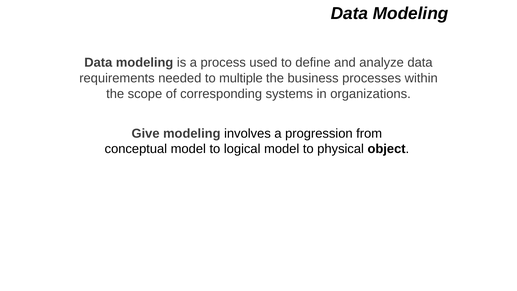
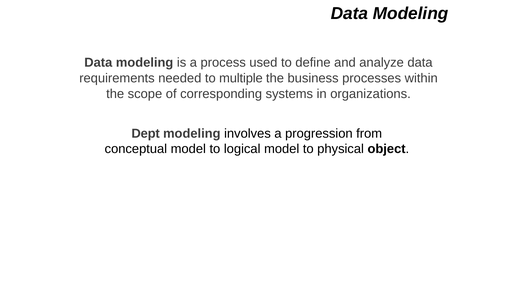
Give: Give -> Dept (146, 133)
